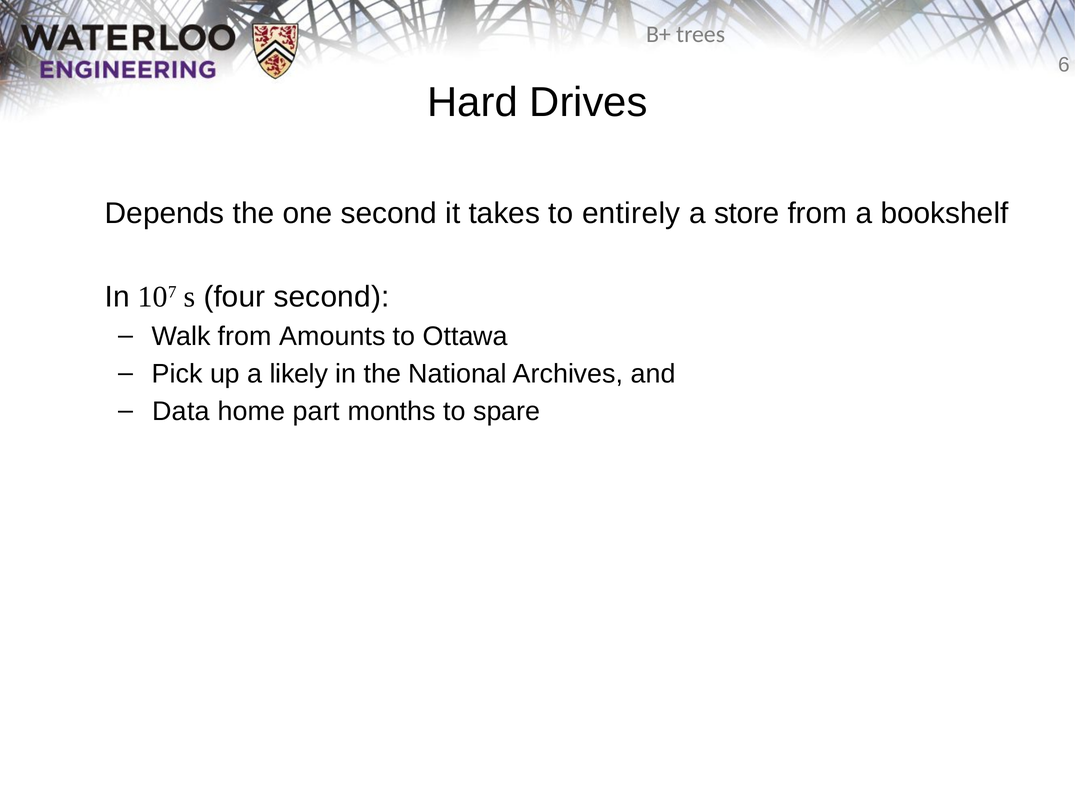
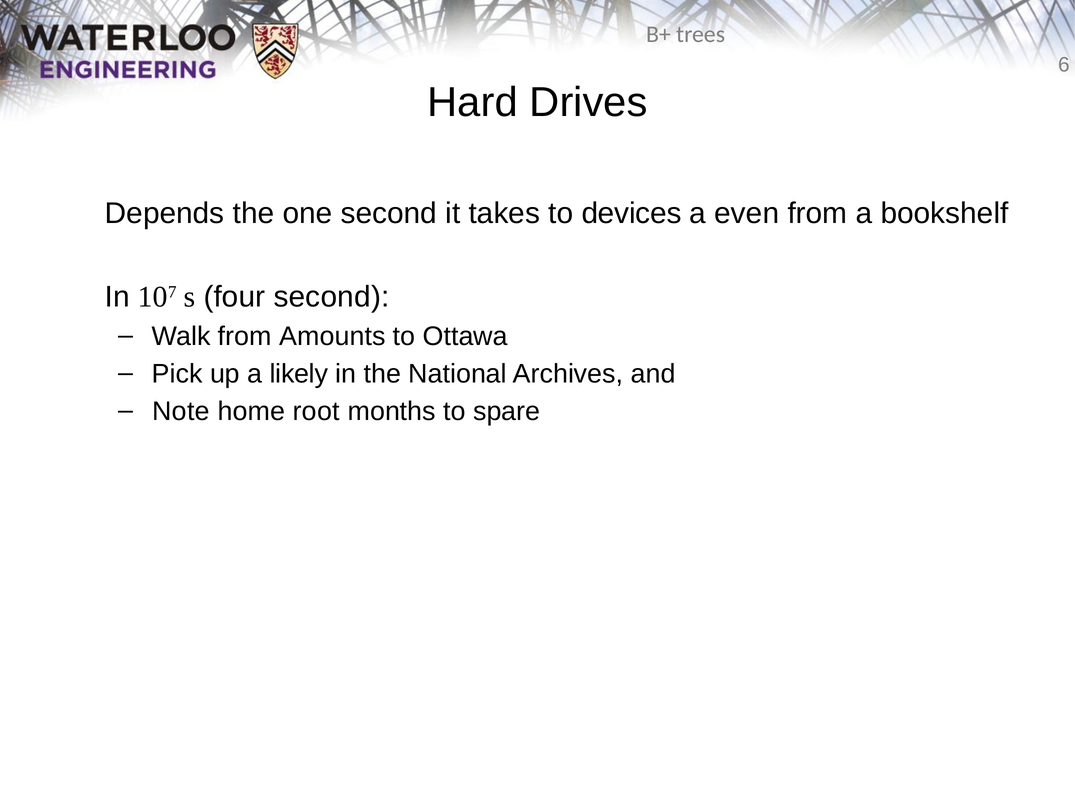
entirely: entirely -> devices (632, 214)
store: store -> even (747, 214)
Data: Data -> Note (181, 412)
part: part -> root (316, 412)
